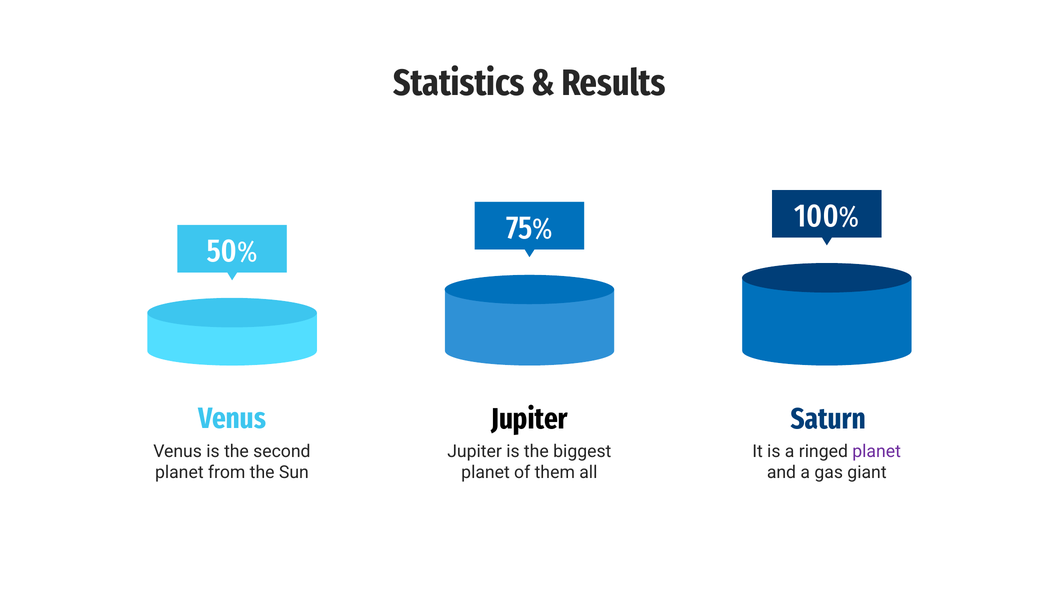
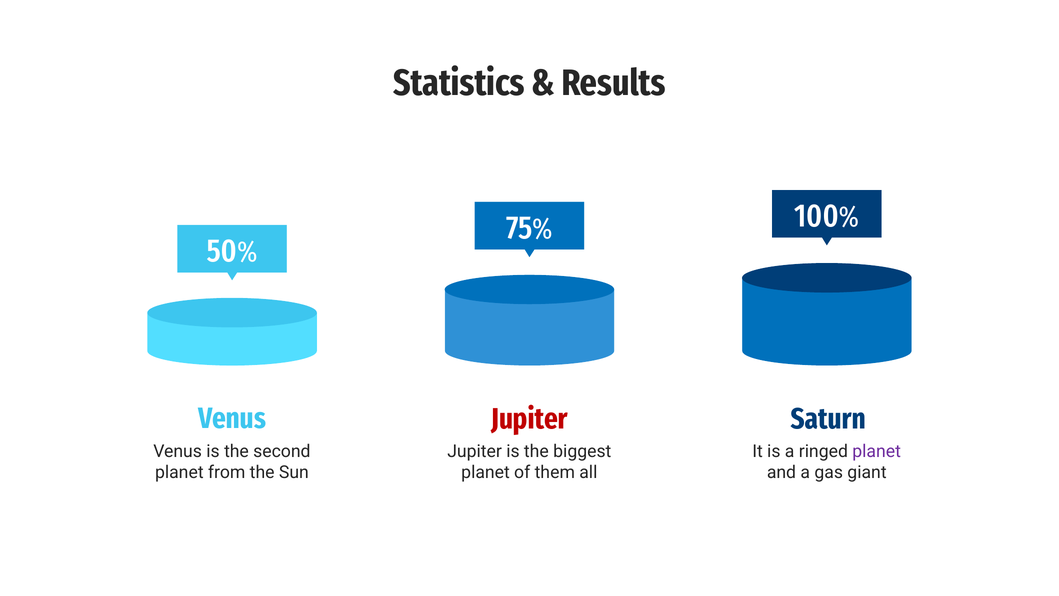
Jupiter colour: black -> red (529, 419)
